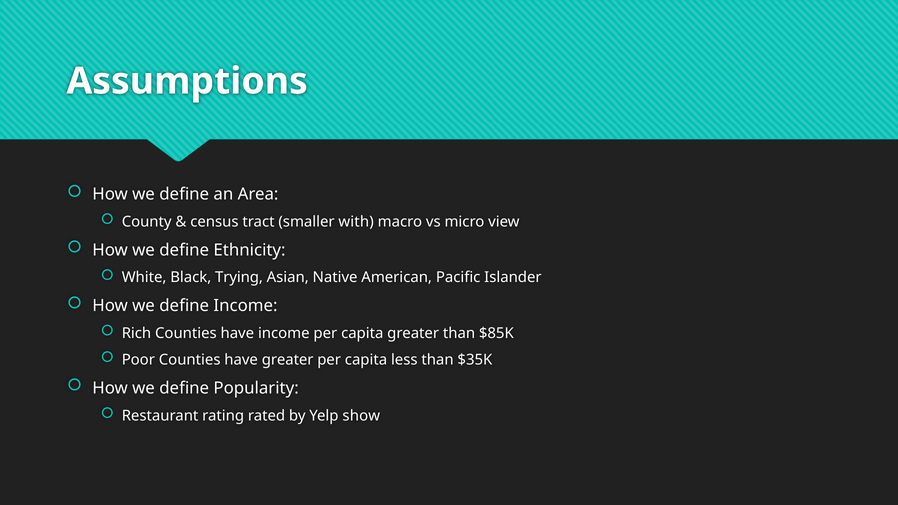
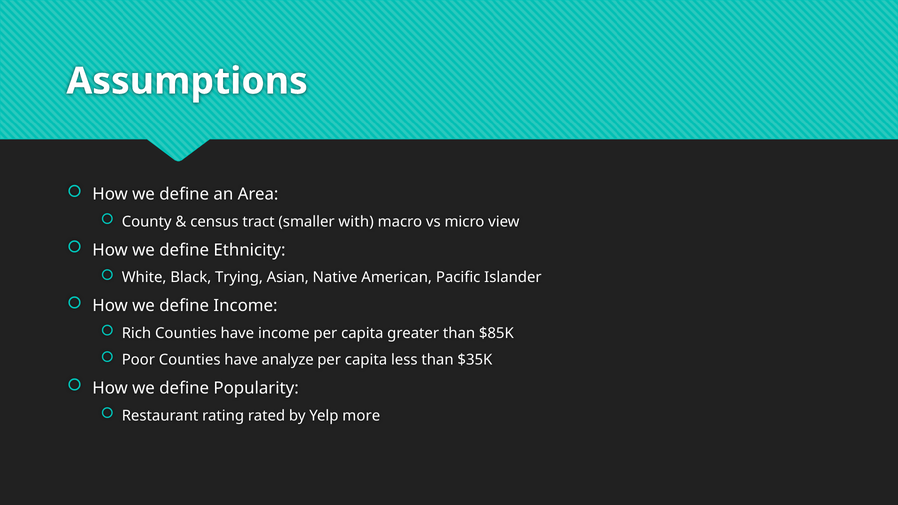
have greater: greater -> analyze (288, 360)
show: show -> more (361, 416)
